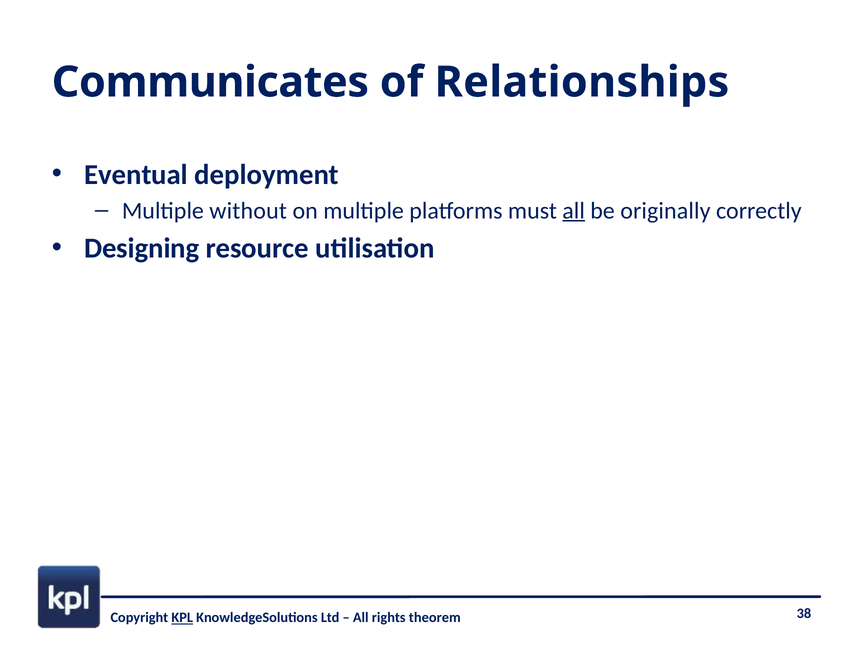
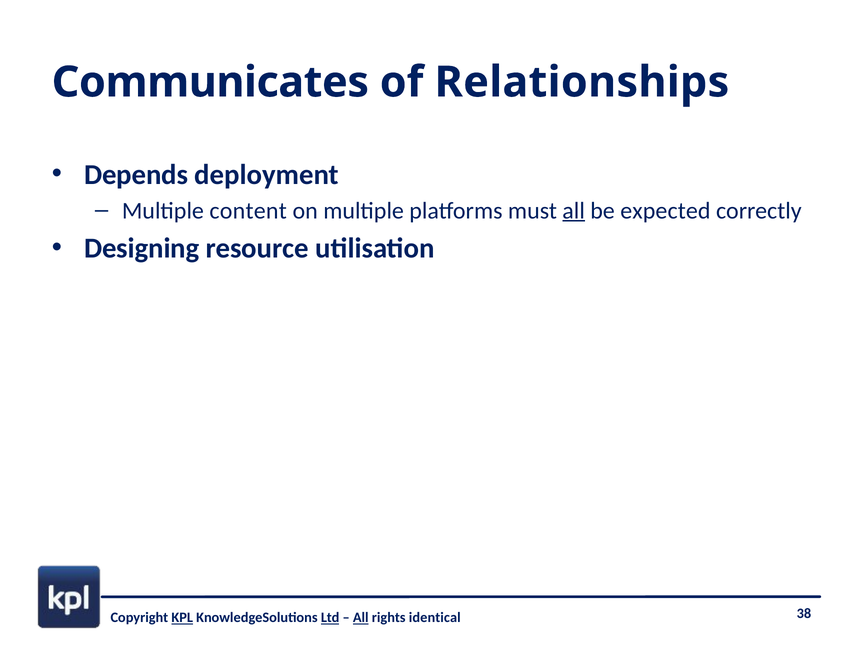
Eventual: Eventual -> Depends (136, 175)
without: without -> content (248, 211)
originally: originally -> expected (665, 211)
Ltd underline: none -> present (330, 618)
All underline: none -> present (361, 618)
theorem: theorem -> identical (435, 618)
